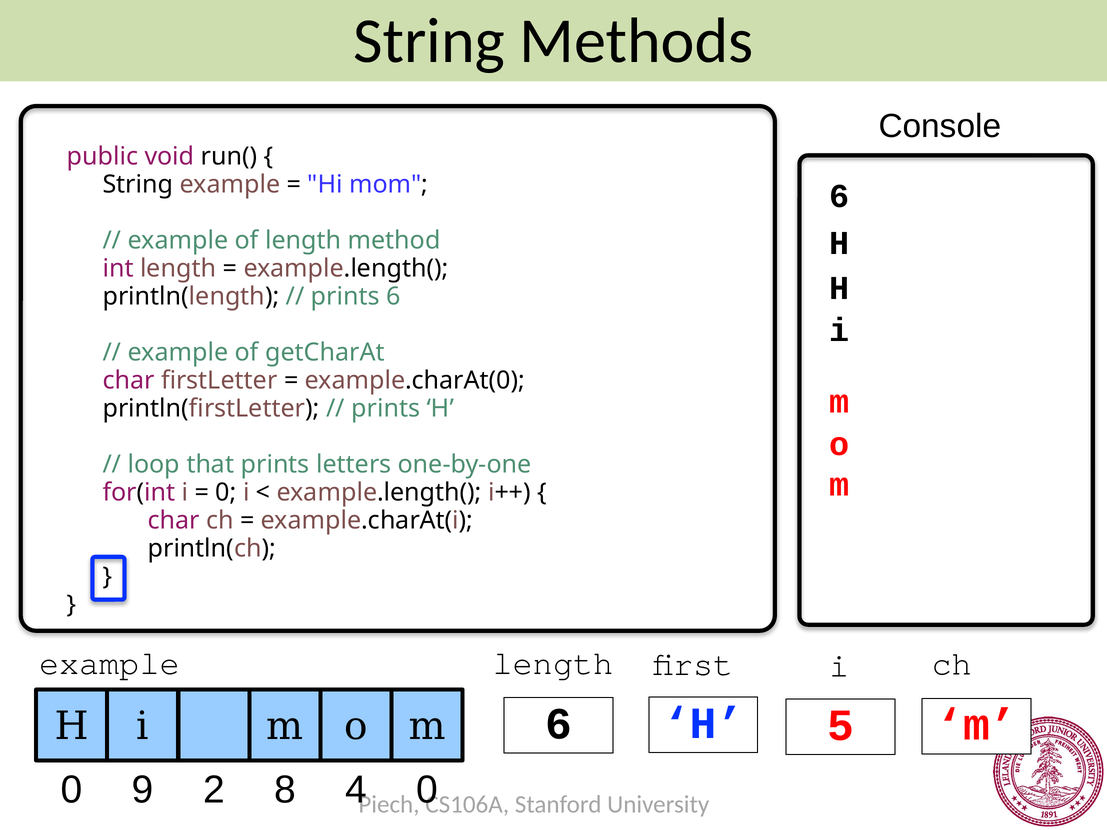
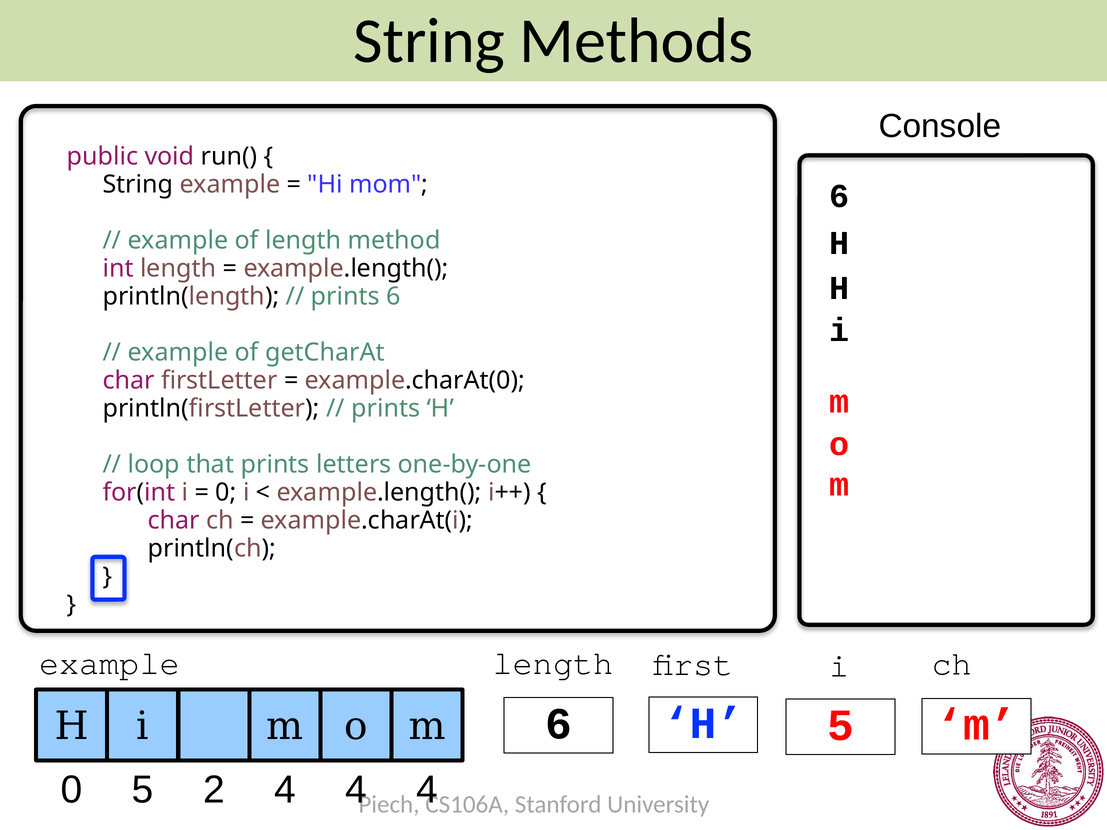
0 9: 9 -> 5 (143, 790)
2 8: 8 -> 4 (285, 790)
0: 0 -> 4 (427, 790)
